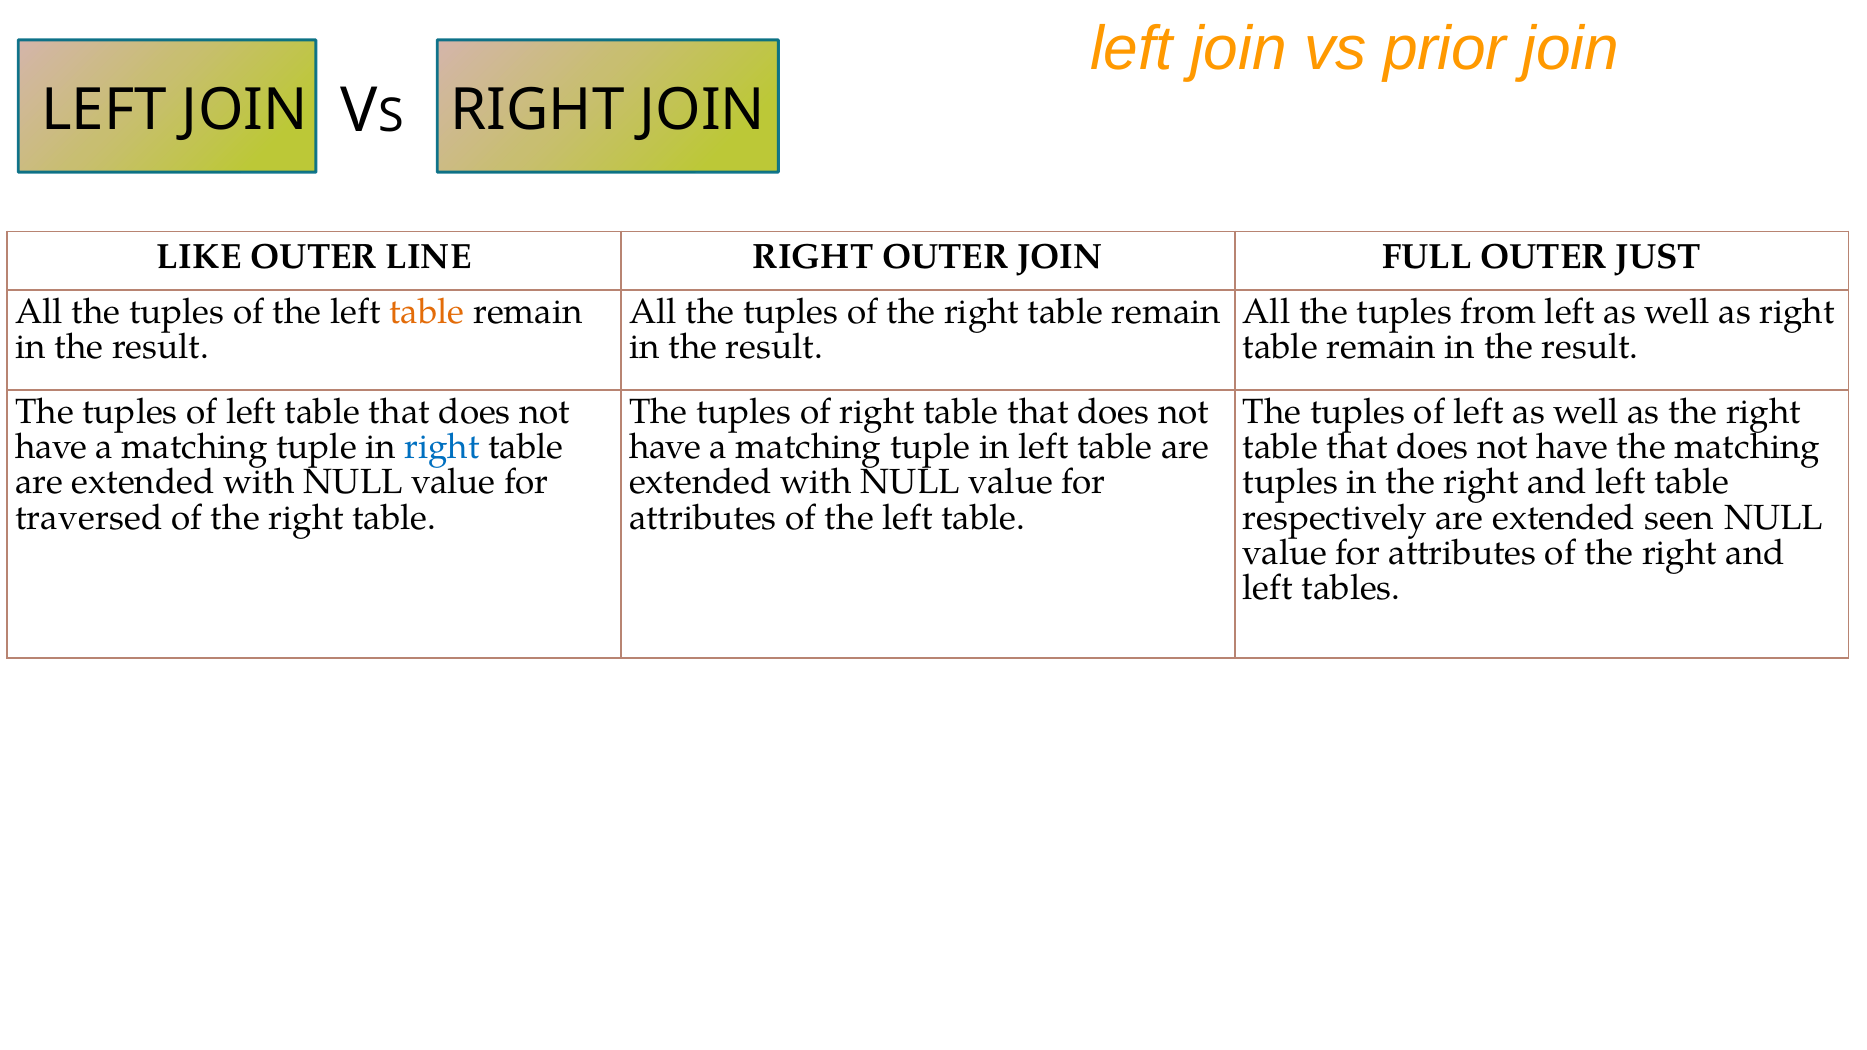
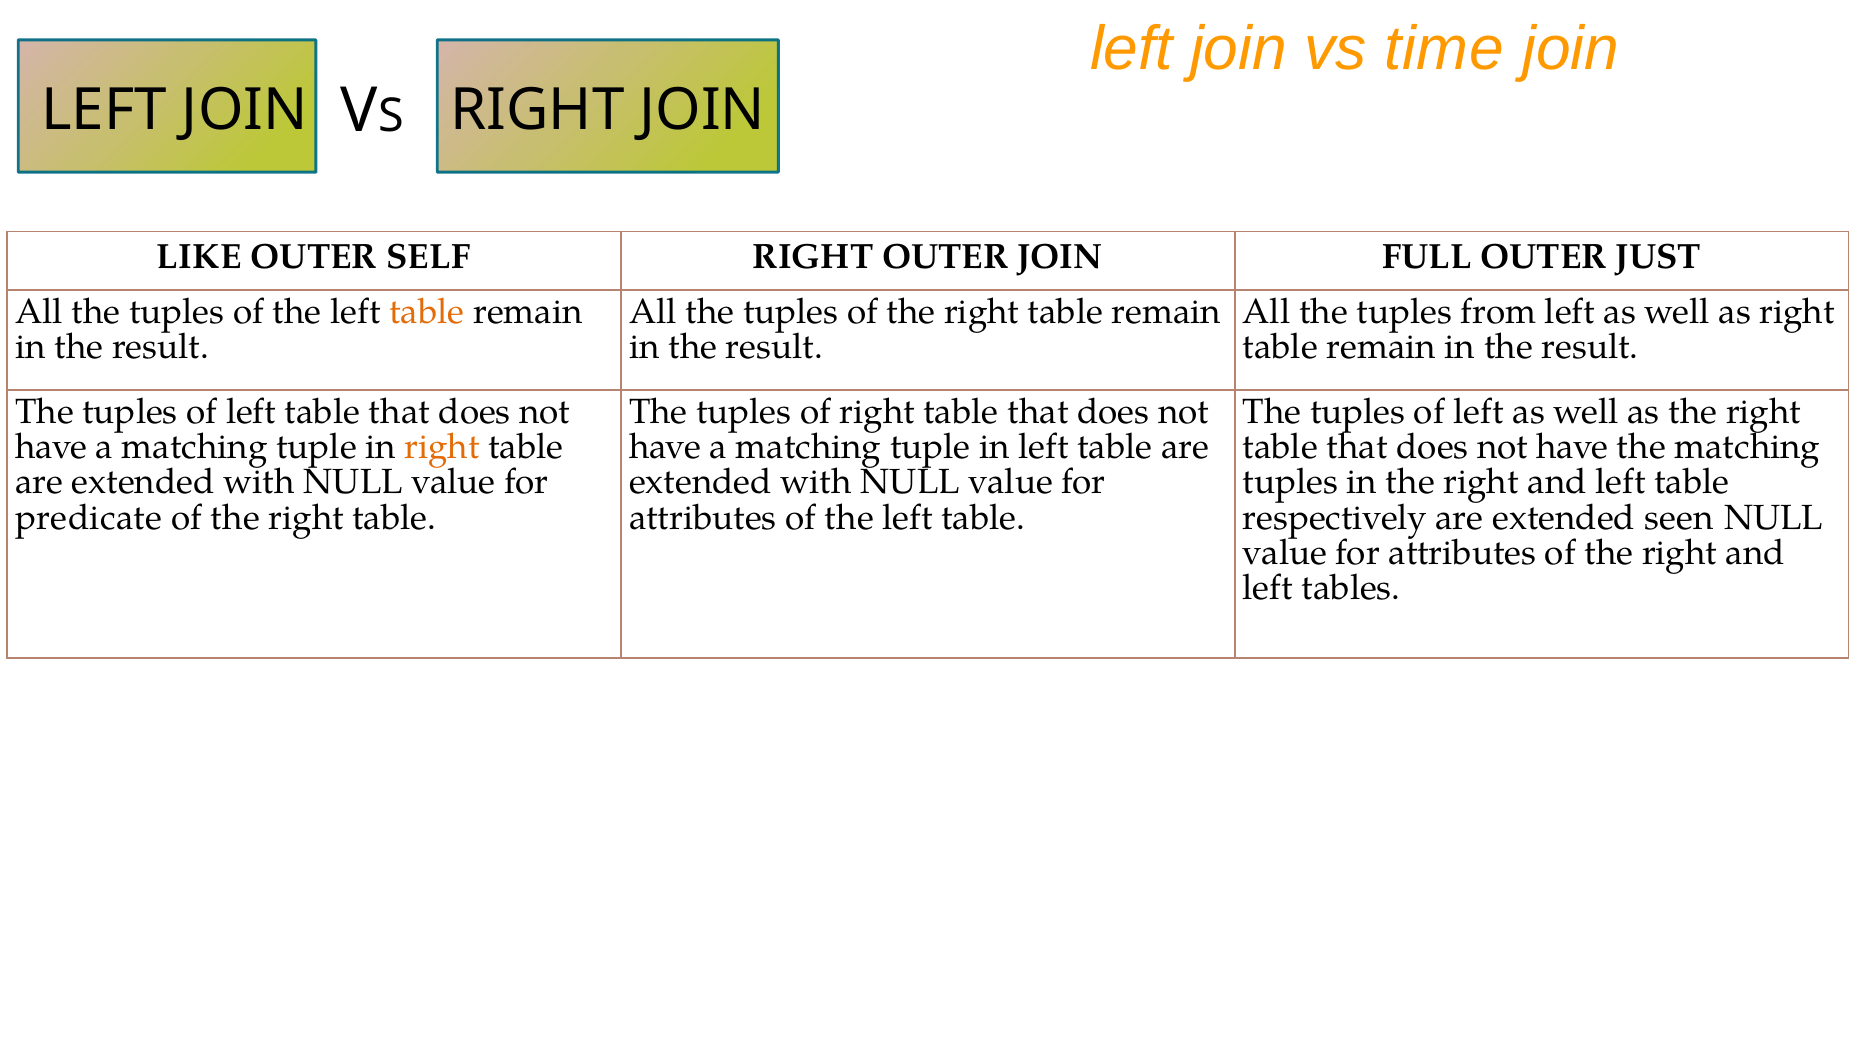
prior: prior -> time (1444, 49)
LINE: LINE -> SELF (429, 257)
right colour: blue -> orange (442, 447)
traversed: traversed -> predicate (89, 518)
